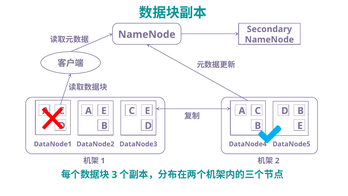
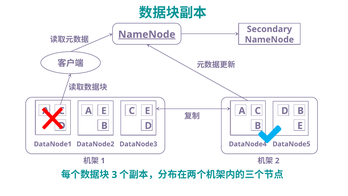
NameNode underline: none -> present (147, 34)
